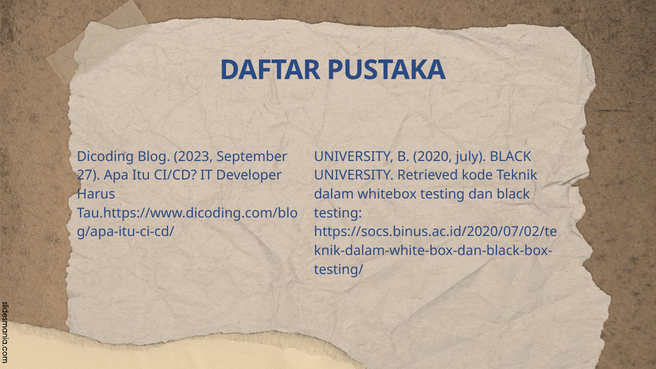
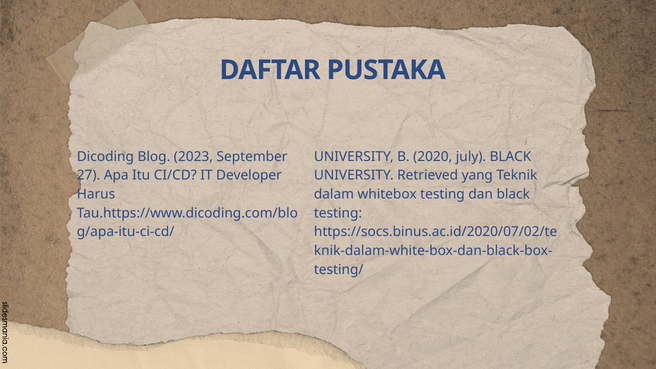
kode: kode -> yang (477, 175)
